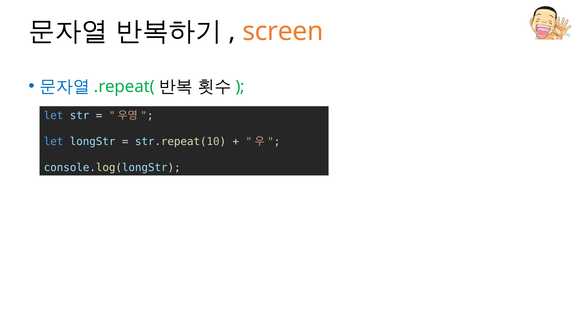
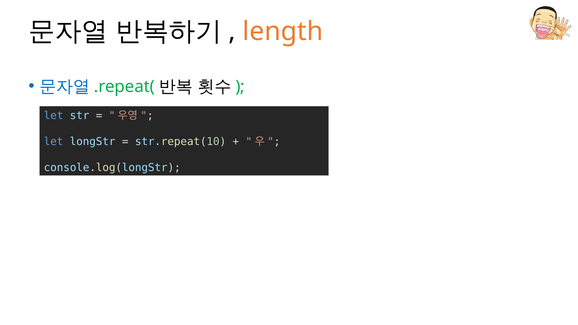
screen: screen -> length (283, 31)
